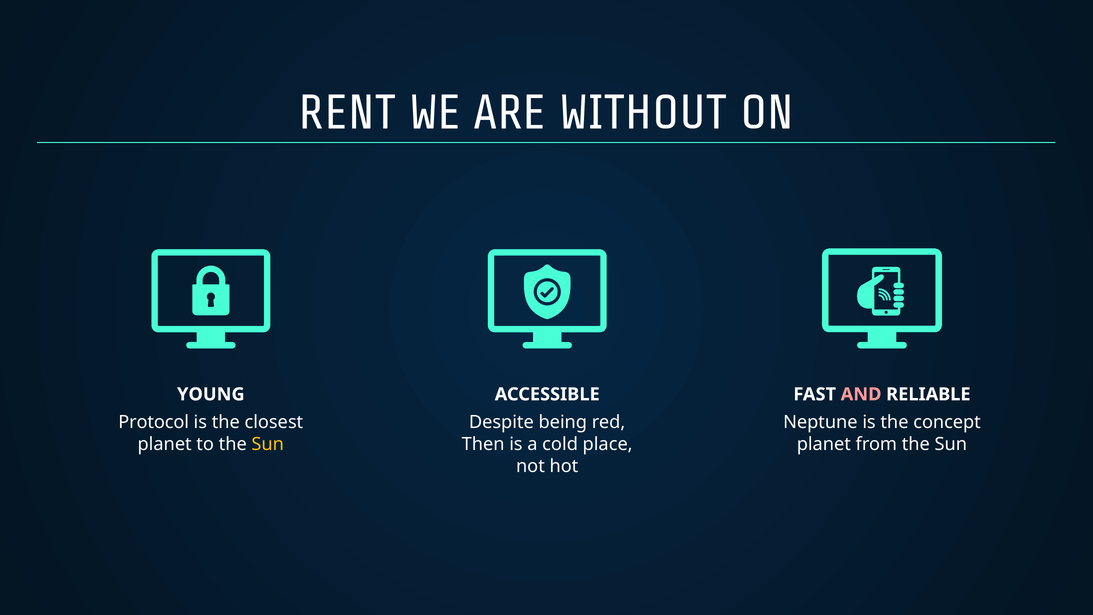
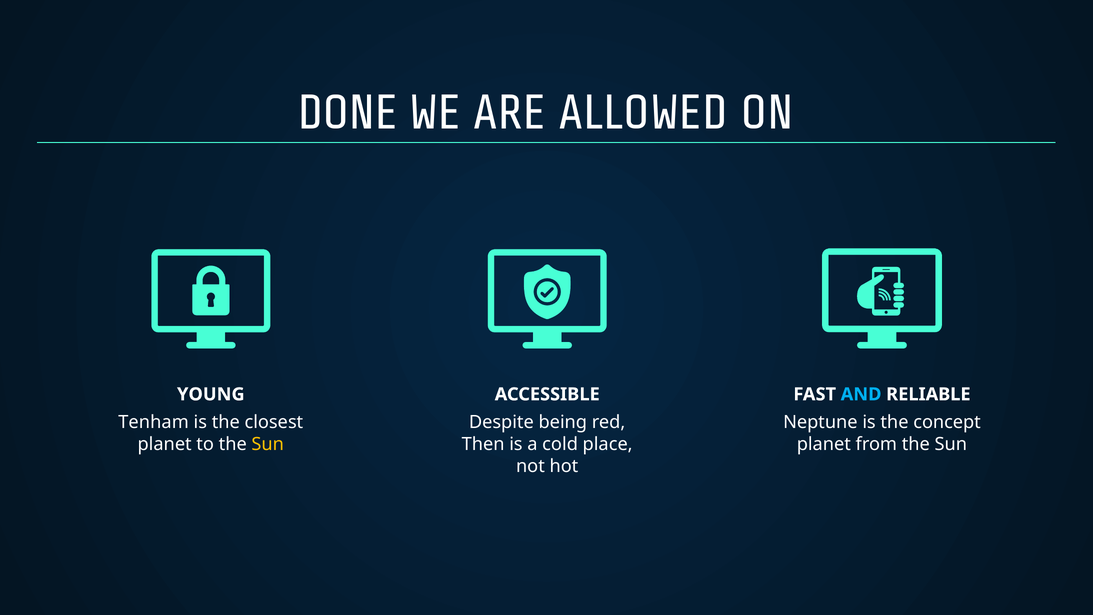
RENT: RENT -> DONE (348, 113)
WITHOUT: WITHOUT -> ALLOWED (643, 113)
AND colour: pink -> light blue (861, 394)
Protocol: Protocol -> Tenham (154, 422)
